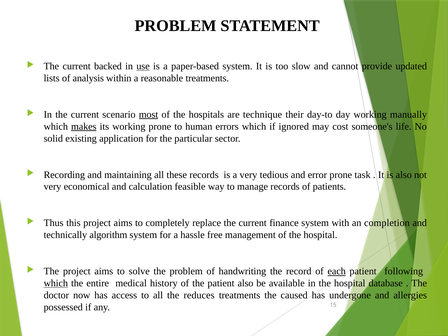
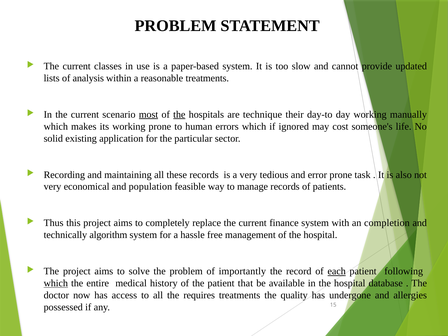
backed: backed -> classes (108, 66)
use underline: present -> none (143, 66)
the underline: none -> present (179, 115)
makes underline: present -> none (84, 126)
calculation: calculation -> population (150, 187)
handwriting: handwriting -> importantly (242, 271)
patient also: also -> that (245, 283)
reduces: reduces -> requires (199, 295)
caused: caused -> quality (294, 295)
